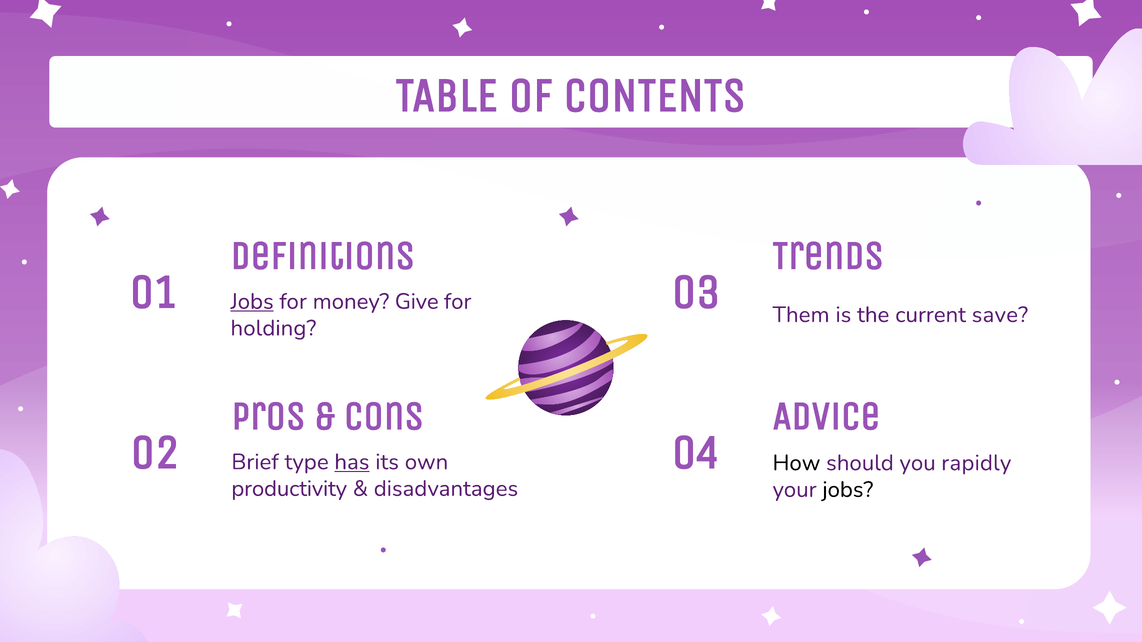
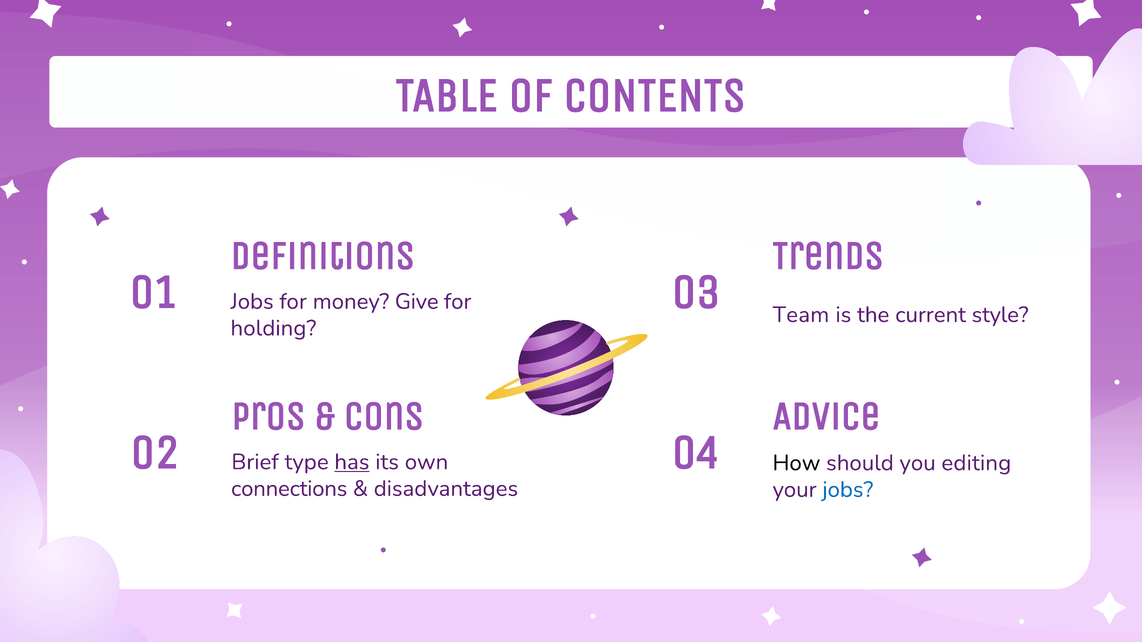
Jobs underline: present -> none (252, 302)
Them: Them -> Team (801, 315)
save: save -> style (1000, 315)
rapidly: rapidly -> editing (976, 463)
productivity: productivity -> connections (289, 489)
jobs colour: black -> blue (848, 490)
